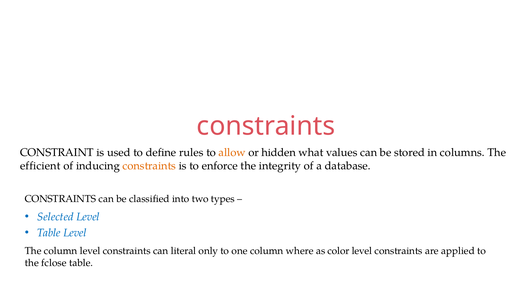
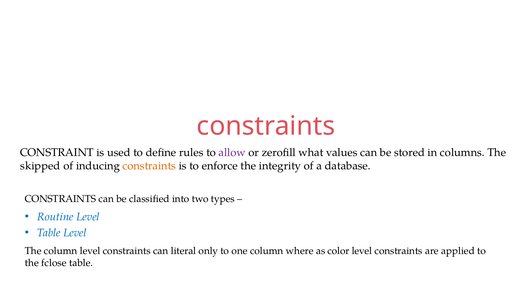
allow colour: orange -> purple (232, 153)
hidden: hidden -> zerofill (279, 153)
efficient: efficient -> skipped (40, 166)
Selected: Selected -> Routine (55, 217)
